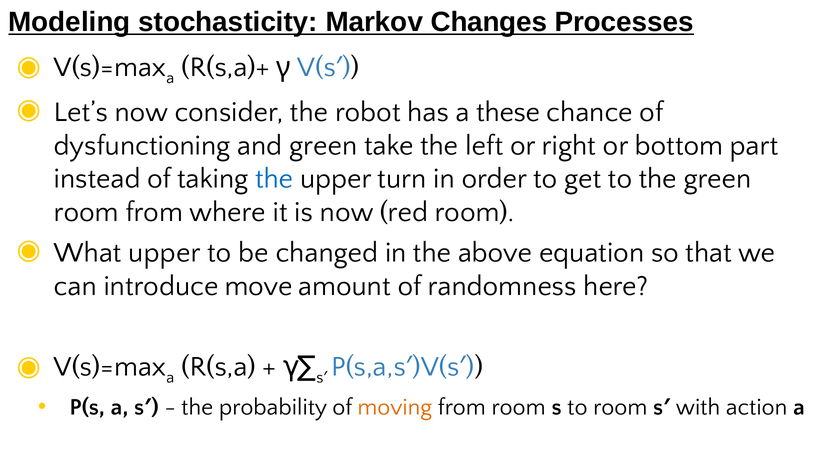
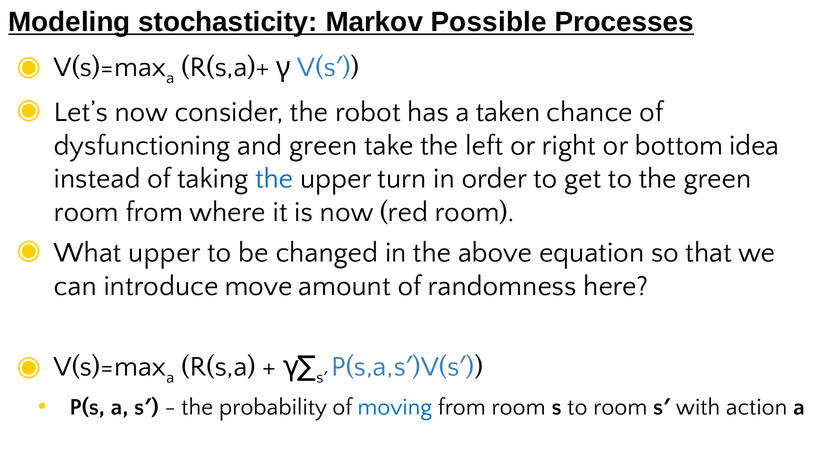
Changes: Changes -> Possible (489, 22)
these: these -> taken (508, 112)
part: part -> idea (754, 145)
moving colour: orange -> blue (395, 407)
